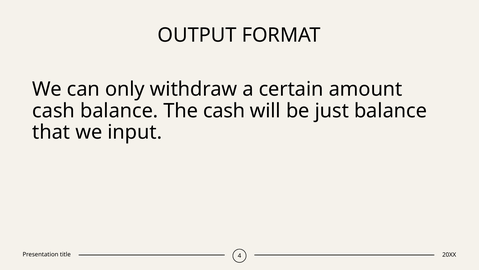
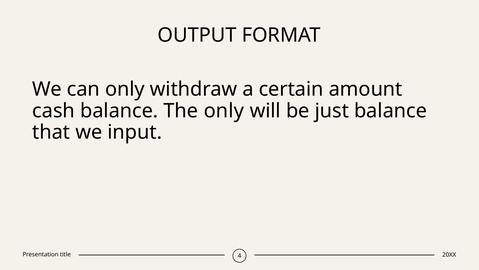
The cash: cash -> only (224, 111)
